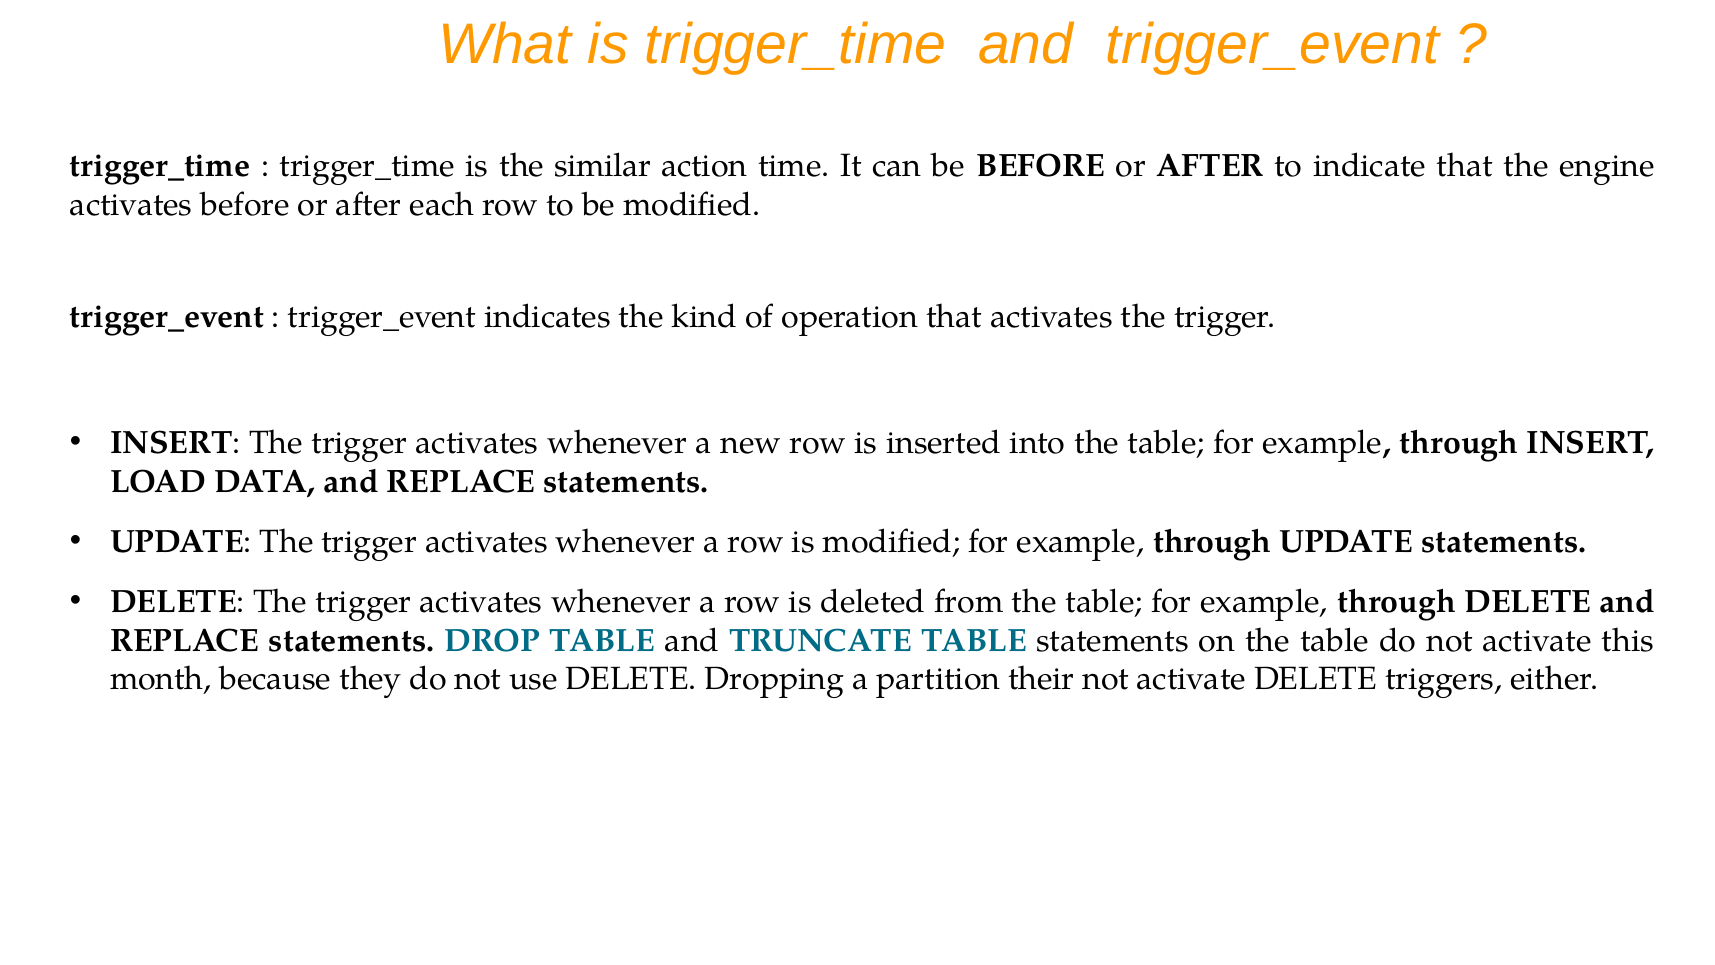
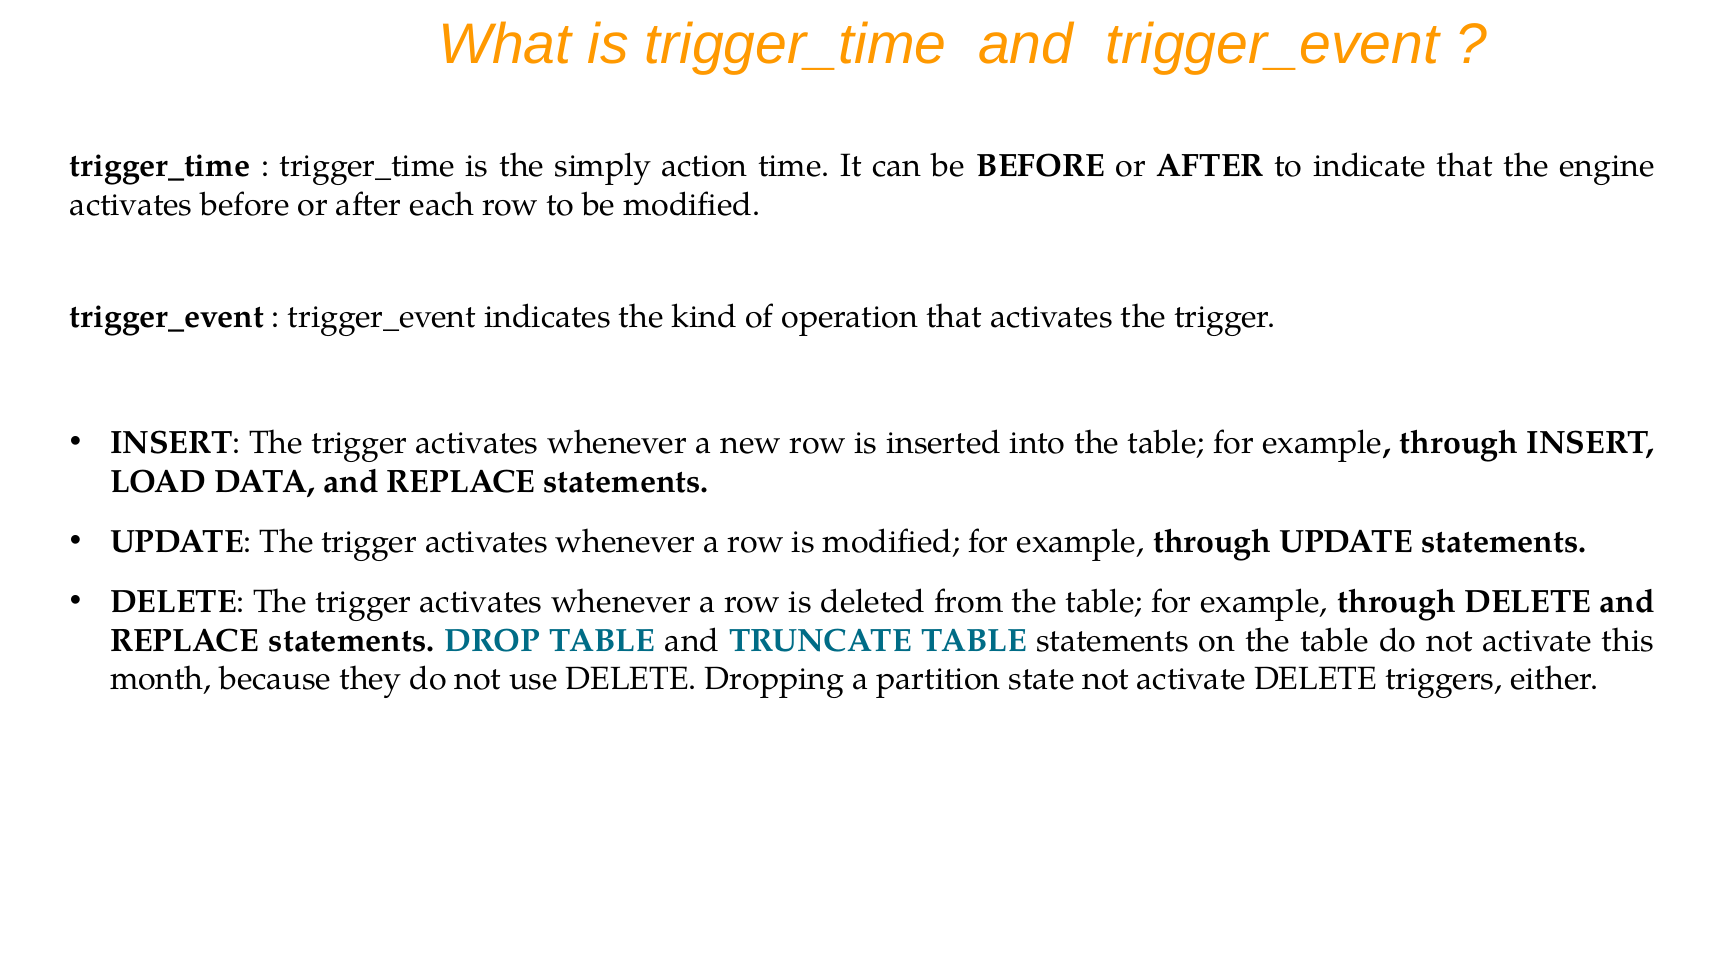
similar: similar -> simply (603, 166)
their: their -> state (1041, 679)
